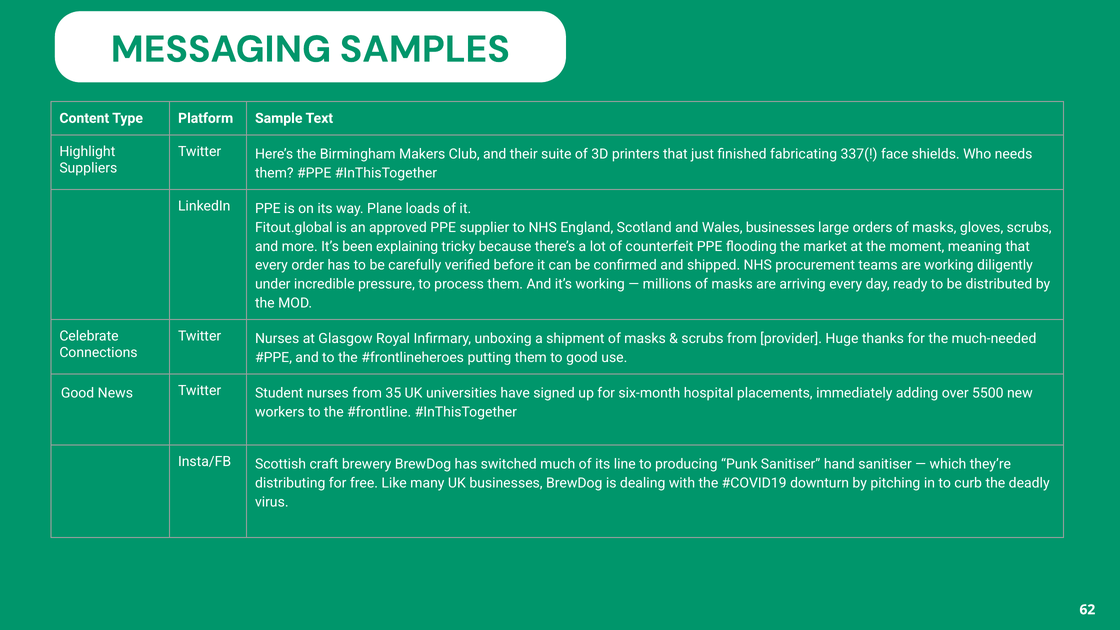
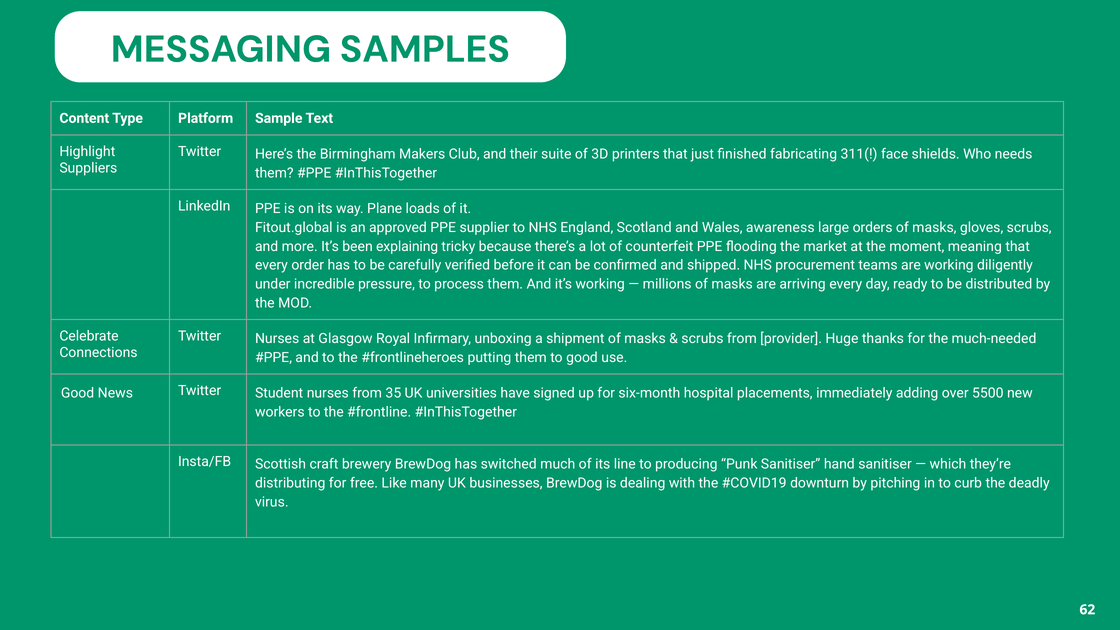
337(: 337( -> 311( (859, 154)
Wales businesses: businesses -> awareness (780, 228)
